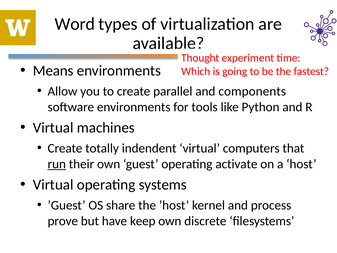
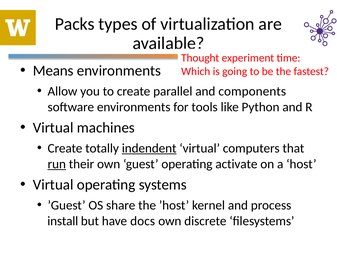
Word: Word -> Packs (75, 24)
indendent underline: none -> present (149, 148)
prove: prove -> install (63, 221)
keep: keep -> docs (143, 221)
